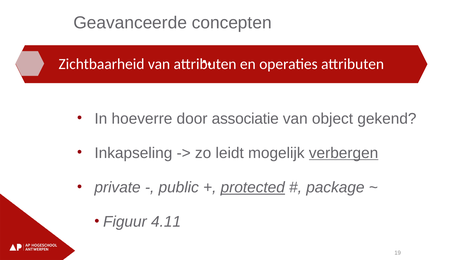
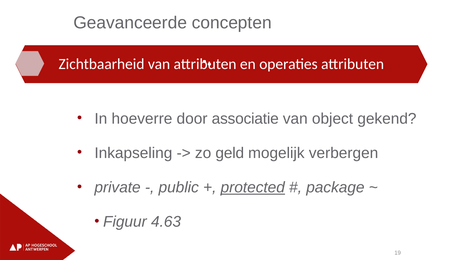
leidt: leidt -> geld (230, 153)
verbergen underline: present -> none (344, 153)
4.11: 4.11 -> 4.63 (166, 222)
